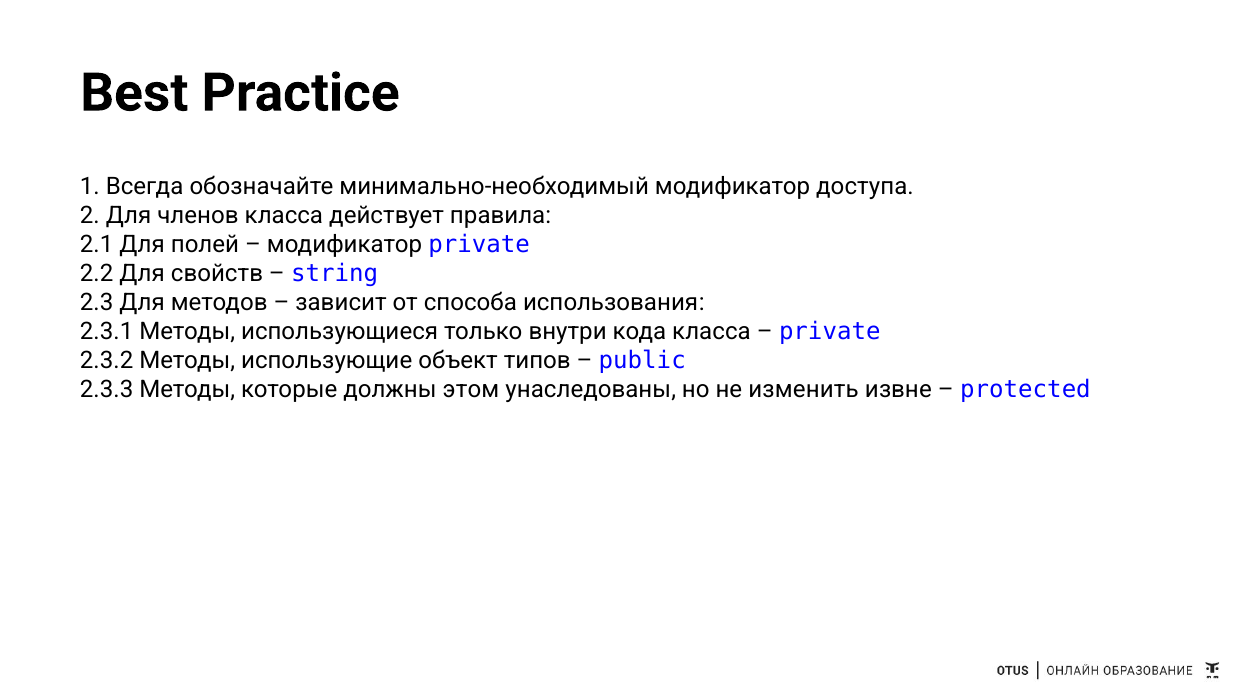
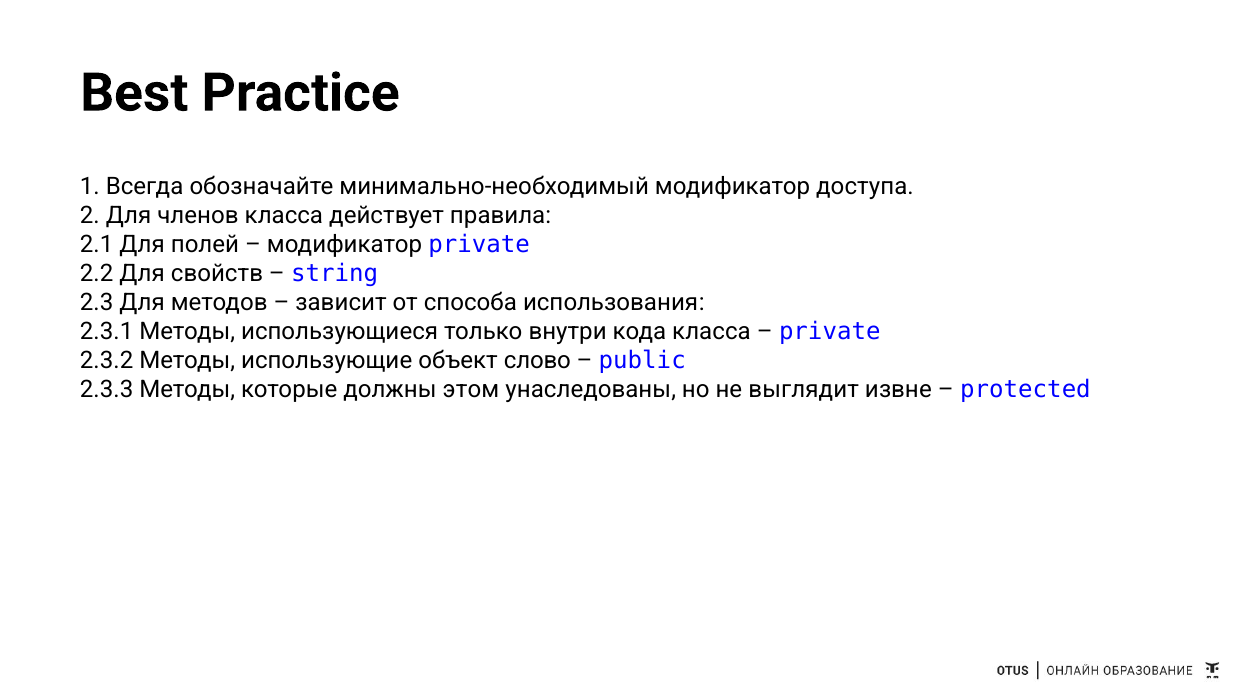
типов: типов -> слово (537, 360)
изменить: изменить -> выглядит (804, 389)
